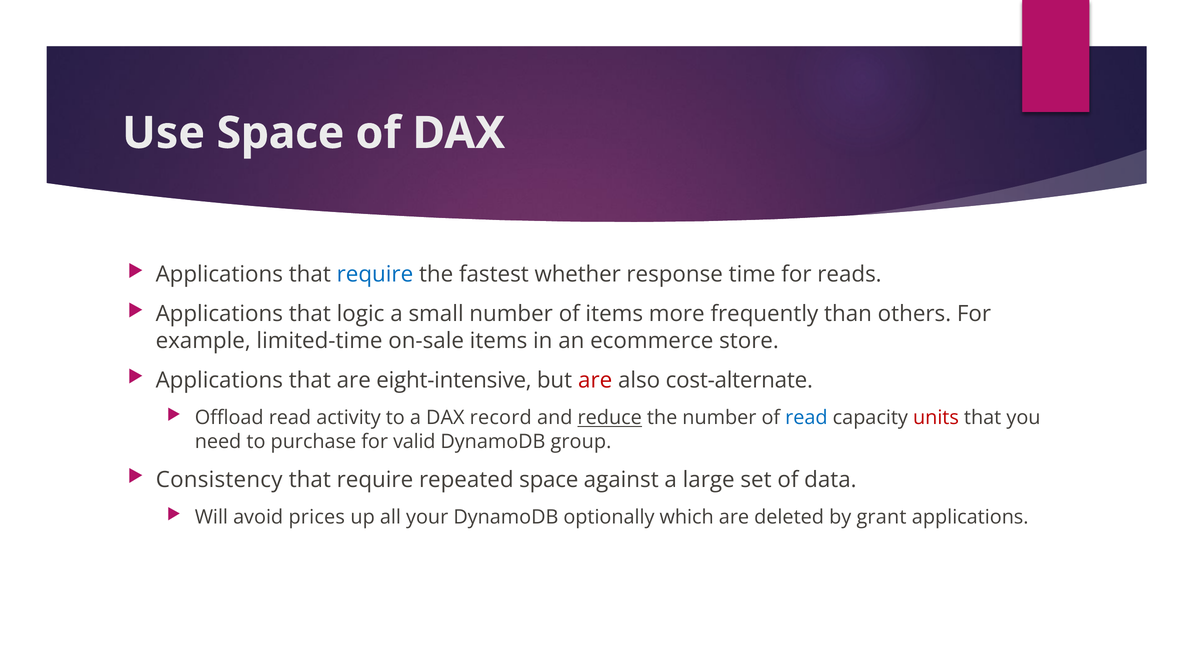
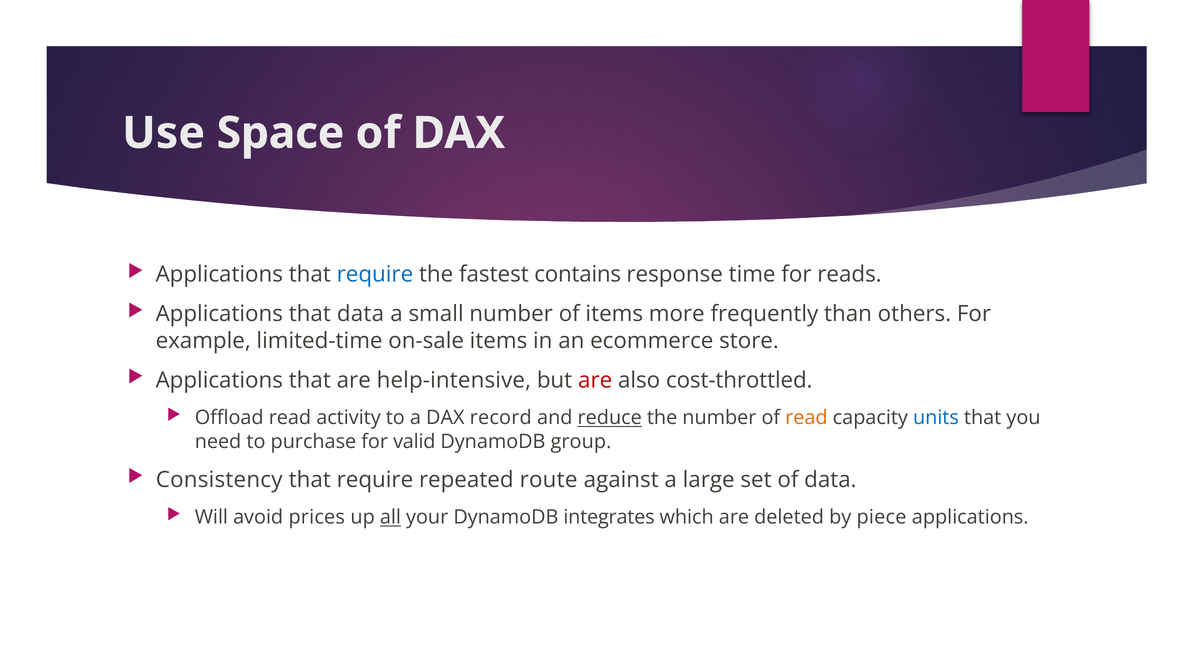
whether: whether -> contains (578, 274)
that logic: logic -> data (360, 314)
eight-intensive: eight-intensive -> help-intensive (454, 380)
cost-alternate: cost-alternate -> cost-throttled (739, 380)
read colour: blue -> orange (806, 418)
units colour: red -> blue (936, 418)
repeated space: space -> route (549, 479)
all underline: none -> present (390, 517)
optionally: optionally -> integrates (609, 517)
grant: grant -> piece (882, 517)
